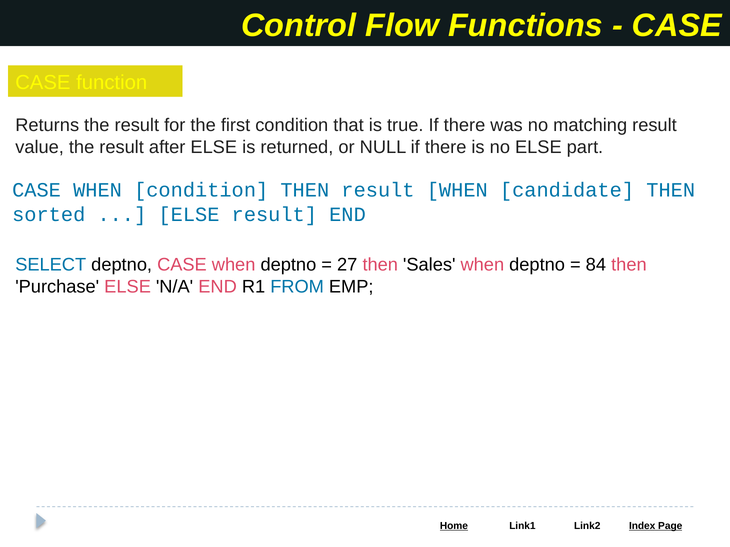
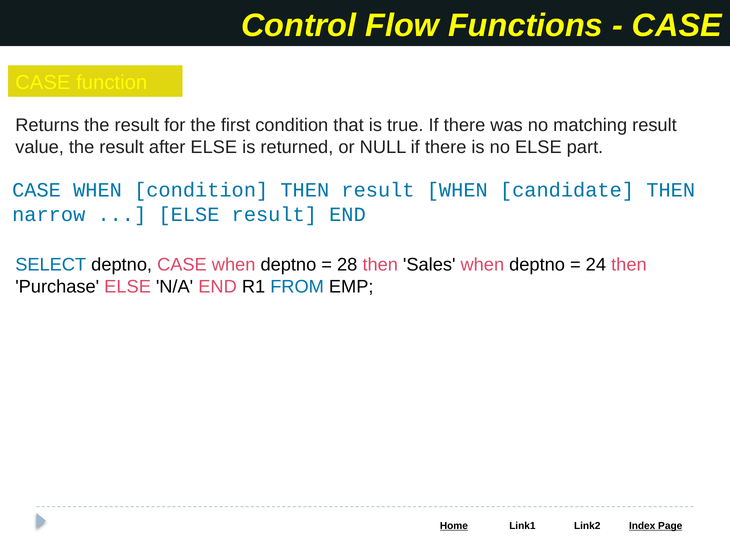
sorted: sorted -> narrow (49, 215)
27: 27 -> 28 (347, 265)
84: 84 -> 24 (596, 265)
